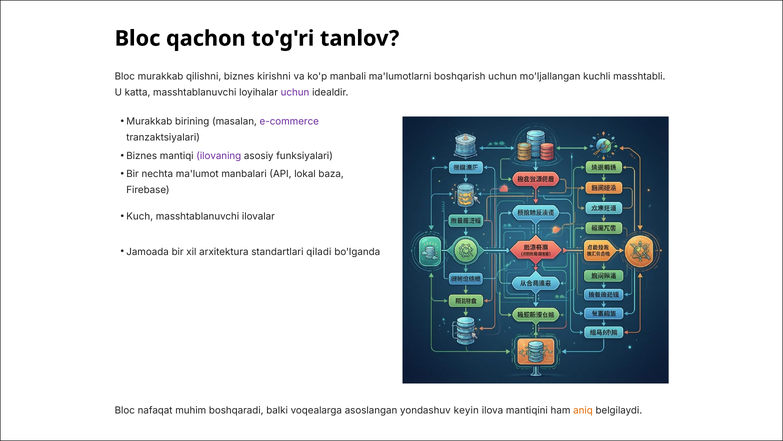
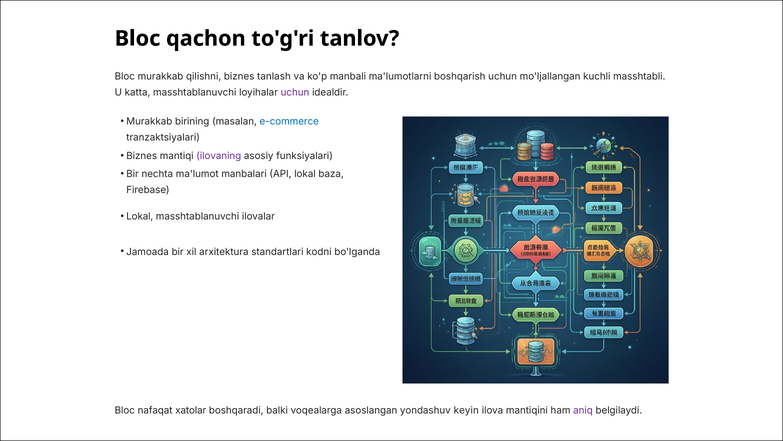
kirishni: kirishni -> tanlash (274, 76)
e-commerce colour: purple -> blue (289, 122)
Kuch: Kuch -> Lokal (140, 216)
qiladi: qiladi -> kodni (319, 251)
muhim: muhim -> xatolar (191, 410)
aniq colour: orange -> purple (583, 410)
